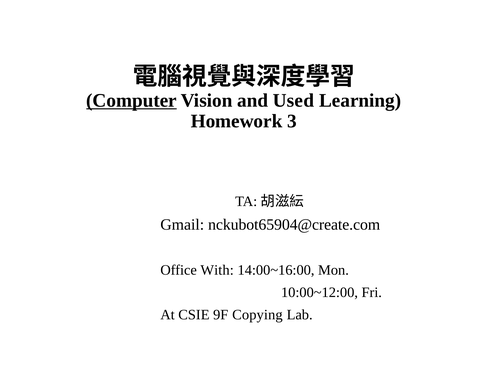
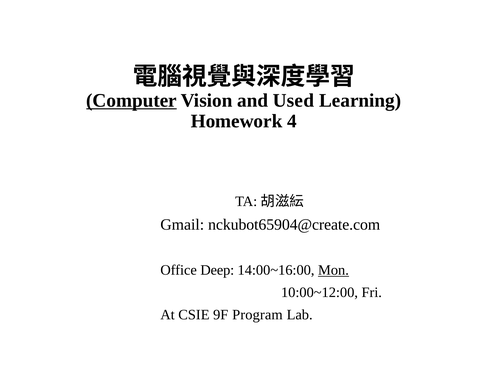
3: 3 -> 4 (292, 121)
With: With -> Deep (217, 270)
Mon underline: none -> present (333, 270)
Copying: Copying -> Program (257, 315)
